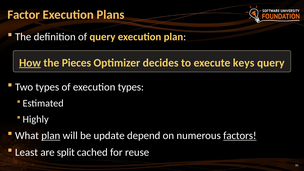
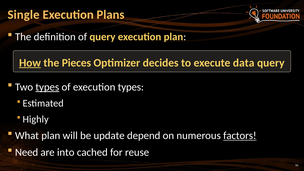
Factor: Factor -> Single (24, 15)
keys: keys -> data (244, 63)
types underline: none -> present (47, 87)
plan underline: present -> none (51, 136)
Least: Least -> Need (27, 152)
split: split -> into (66, 152)
